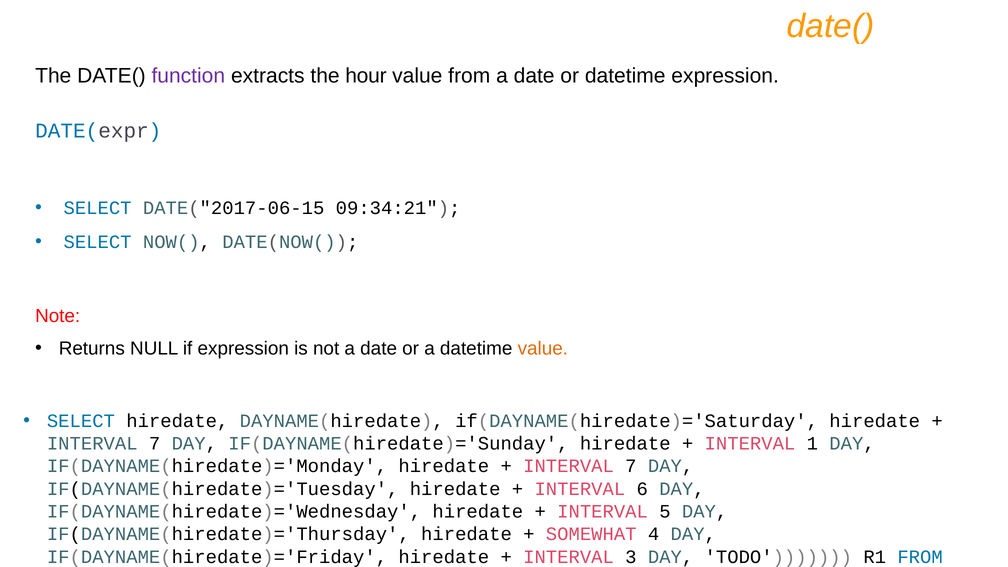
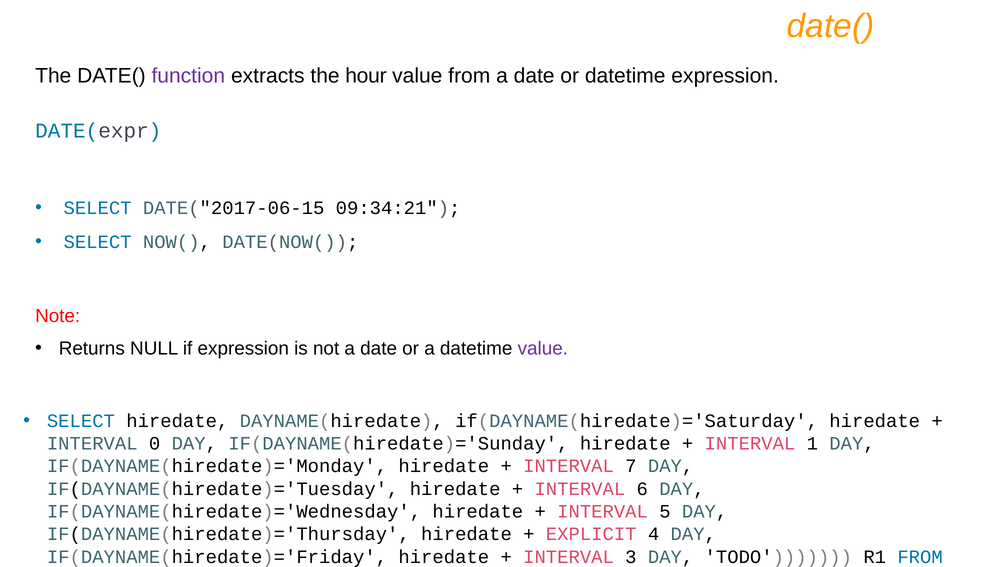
value colour: orange -> purple (543, 349)
7: 7 -> 0 (155, 443)
SOMEWHAT: SOMEWHAT -> EXPLICIT (591, 534)
